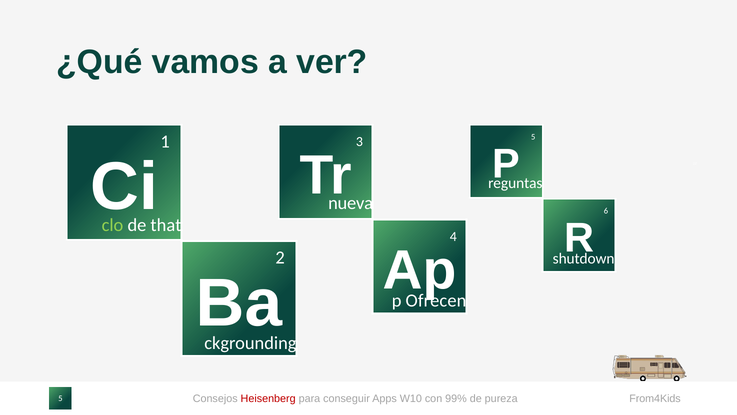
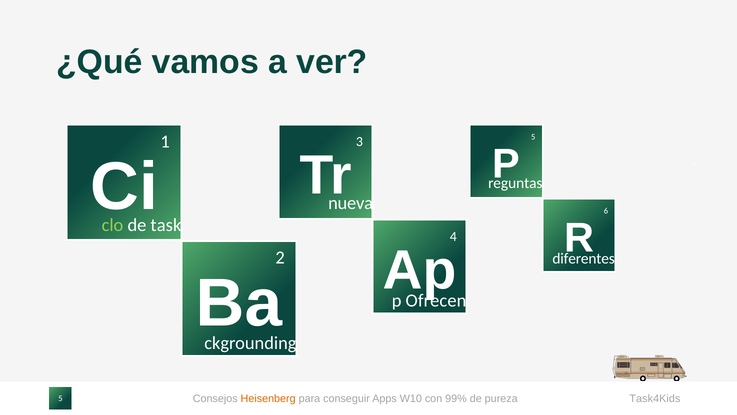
that: that -> task (166, 225)
shutdown: shutdown -> diferentes (584, 259)
Heisenberg colour: red -> orange (268, 398)
From4Kids: From4Kids -> Task4Kids (655, 398)
